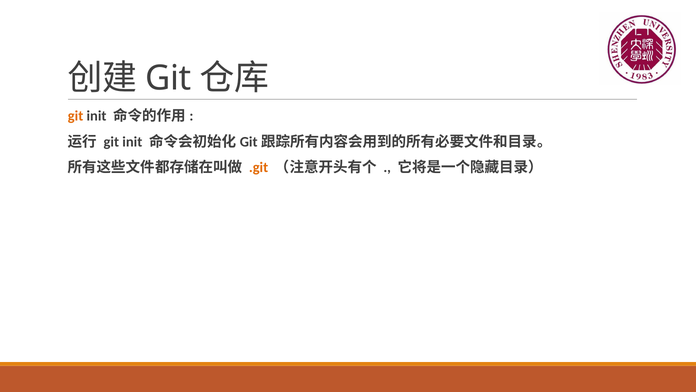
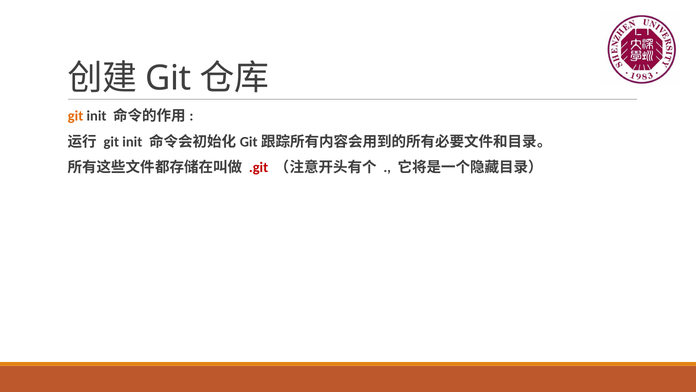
.git colour: orange -> red (259, 167)
